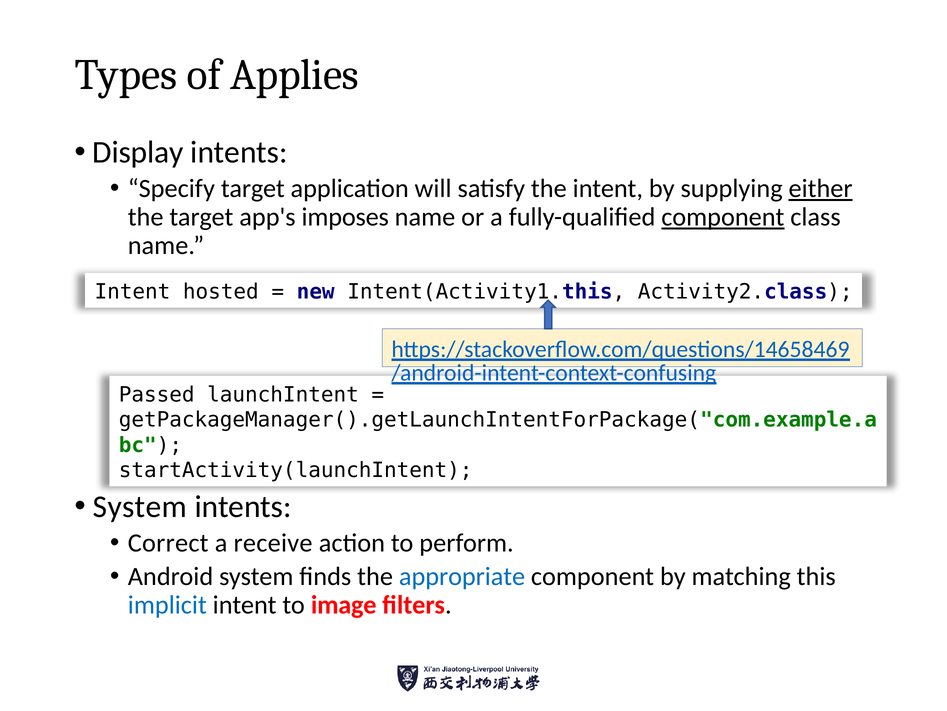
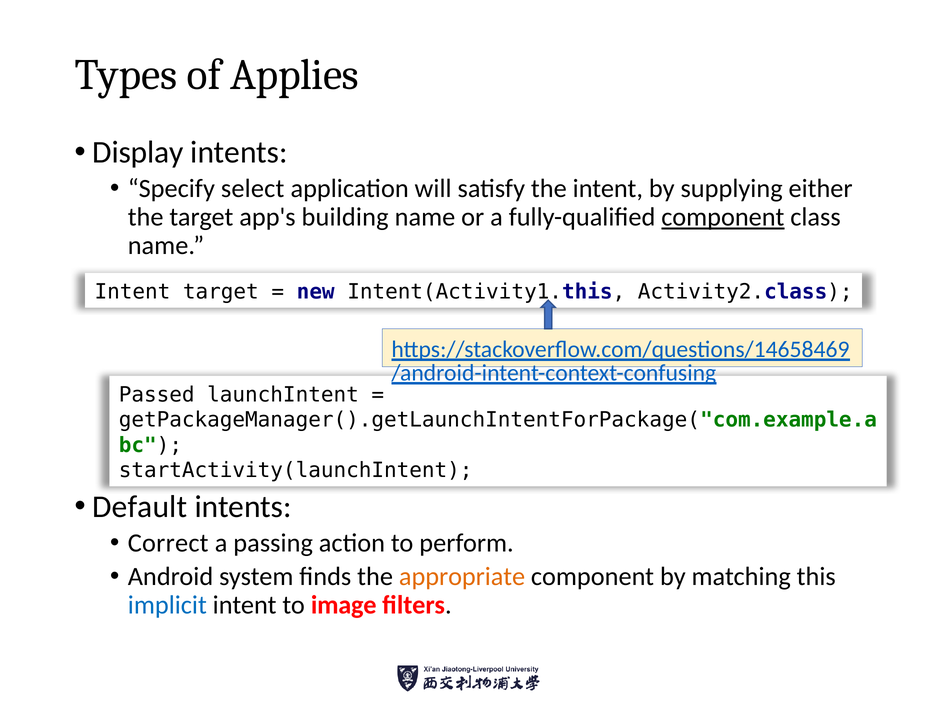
Specify target: target -> select (253, 189)
either underline: present -> none (821, 189)
imposes: imposes -> building (345, 217)
Intent hosted: hosted -> target (221, 291)
System: System -> Default (140, 506)
receive: receive -> passing (273, 543)
appropriate colour: blue -> orange (462, 576)
